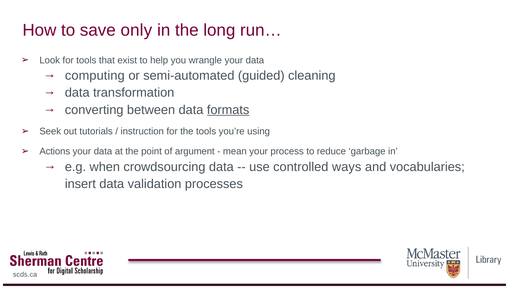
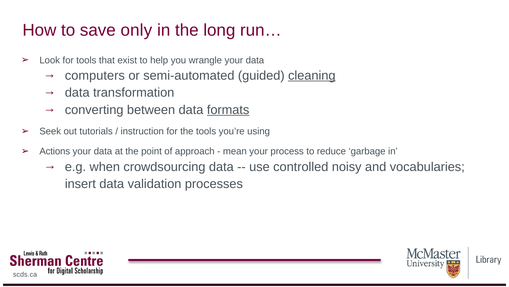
computing: computing -> computers (95, 75)
cleaning underline: none -> present (312, 75)
argument: argument -> approach (195, 151)
ways: ways -> noisy (347, 166)
